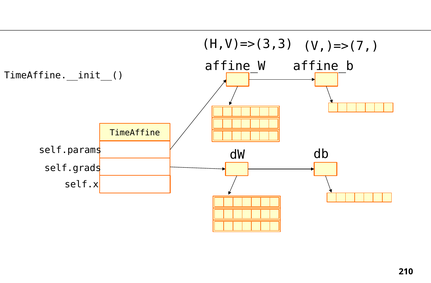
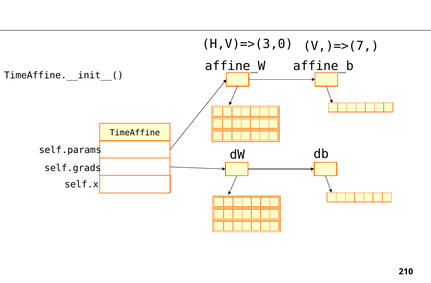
H,V)=>(3,3: H,V)=>(3,3 -> H,V)=>(3,0 (247, 44)
